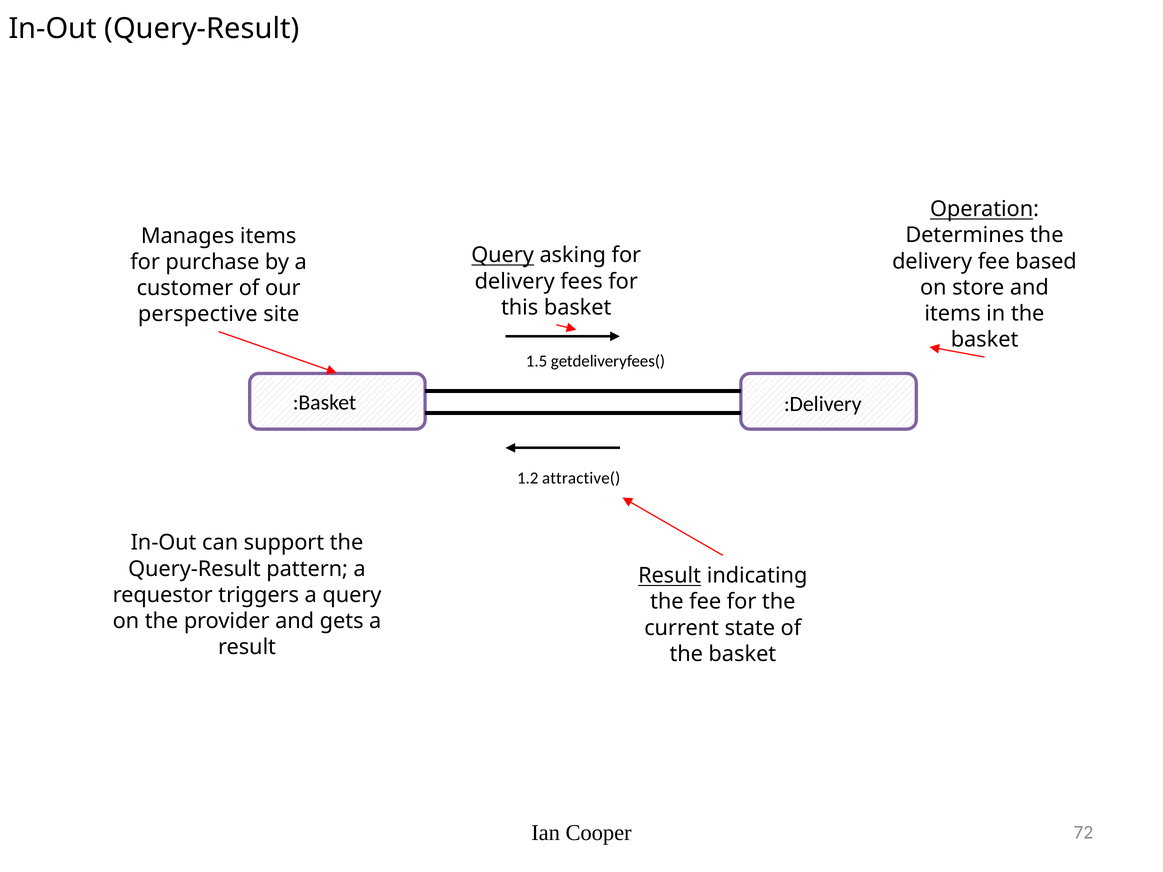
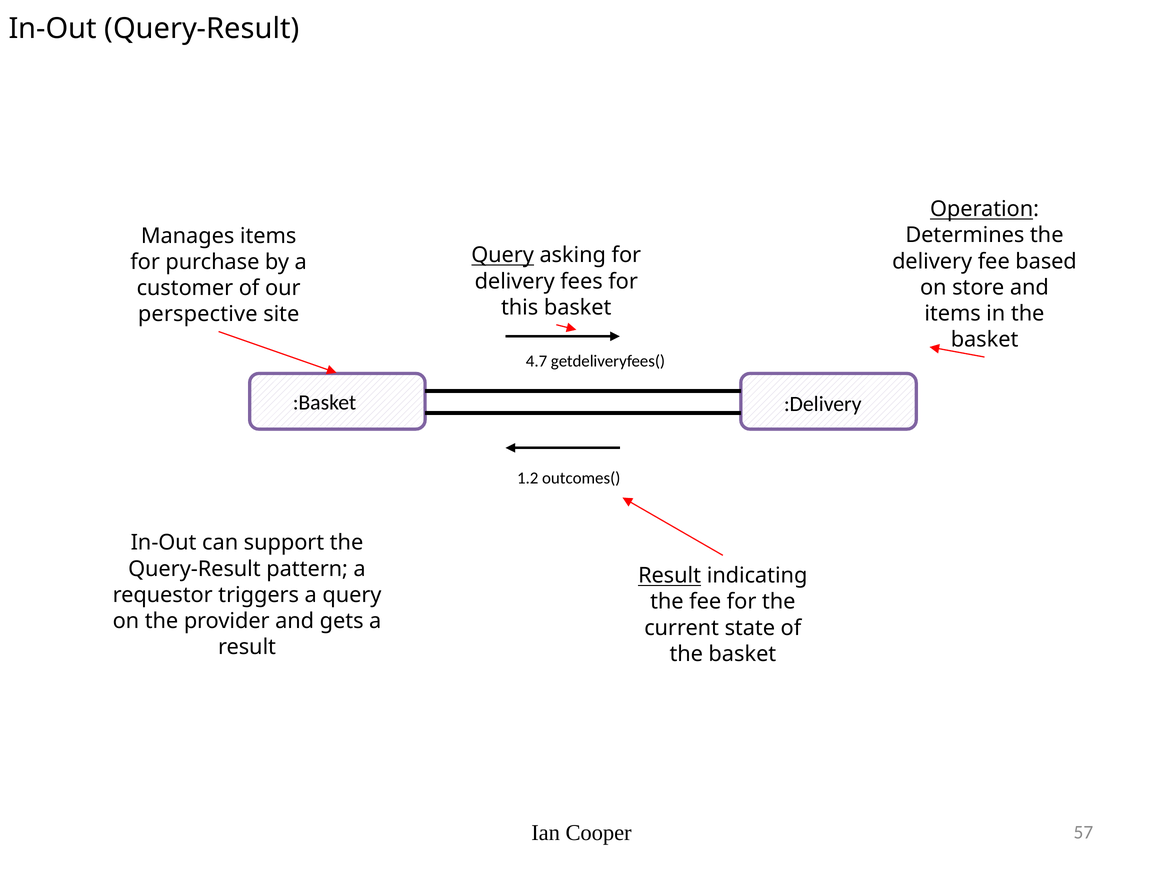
1.5: 1.5 -> 4.7 (537, 361)
attractive(: attractive( -> outcomes( (581, 478)
72: 72 -> 57 (1083, 833)
